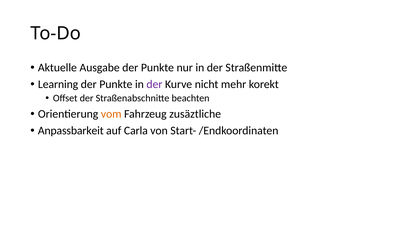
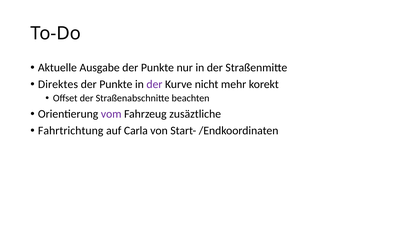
Learning: Learning -> Direktes (58, 84)
vom colour: orange -> purple (111, 114)
Anpassbarkeit: Anpassbarkeit -> Fahrtrichtung (71, 131)
